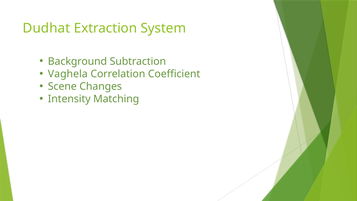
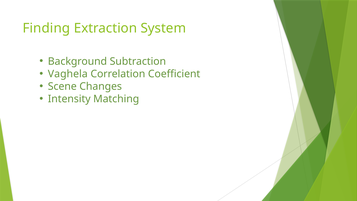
Dudhat: Dudhat -> Finding (46, 28)
